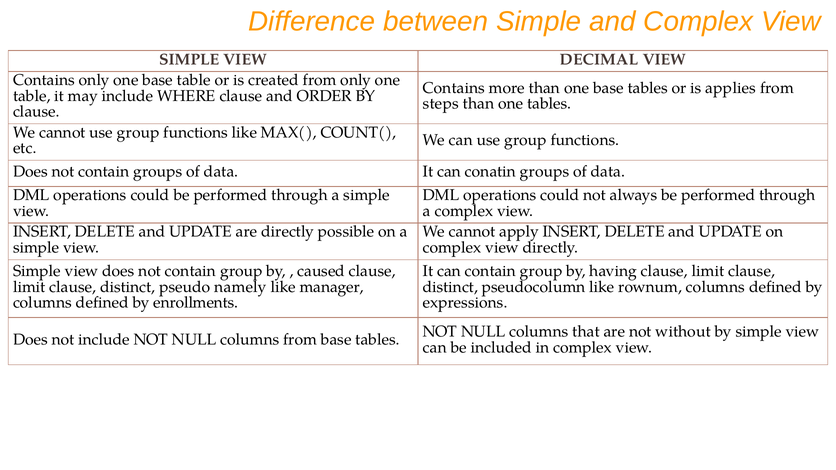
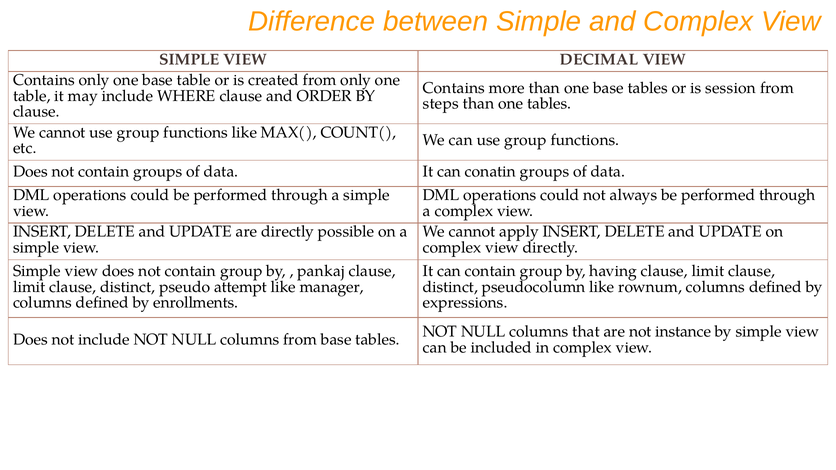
applies: applies -> session (731, 88)
caused: caused -> pankaj (321, 271)
namely: namely -> attempt (241, 287)
without: without -> instance (683, 332)
